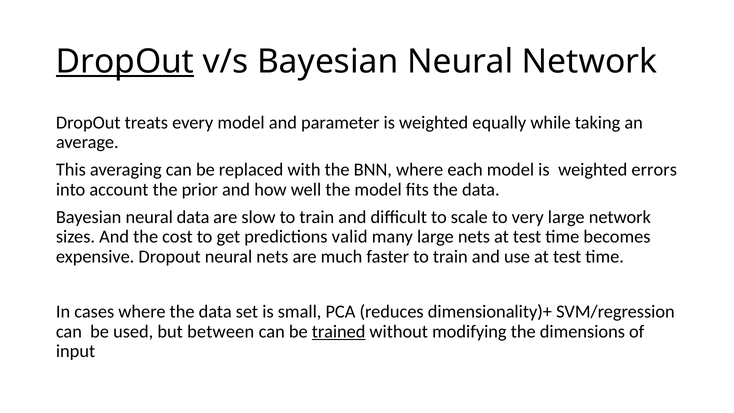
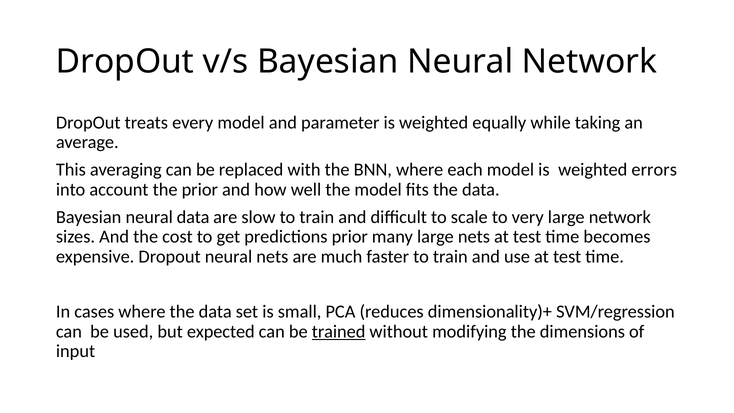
DropOut underline: present -> none (125, 62)
predictions valid: valid -> prior (350, 237)
between: between -> expected (221, 331)
